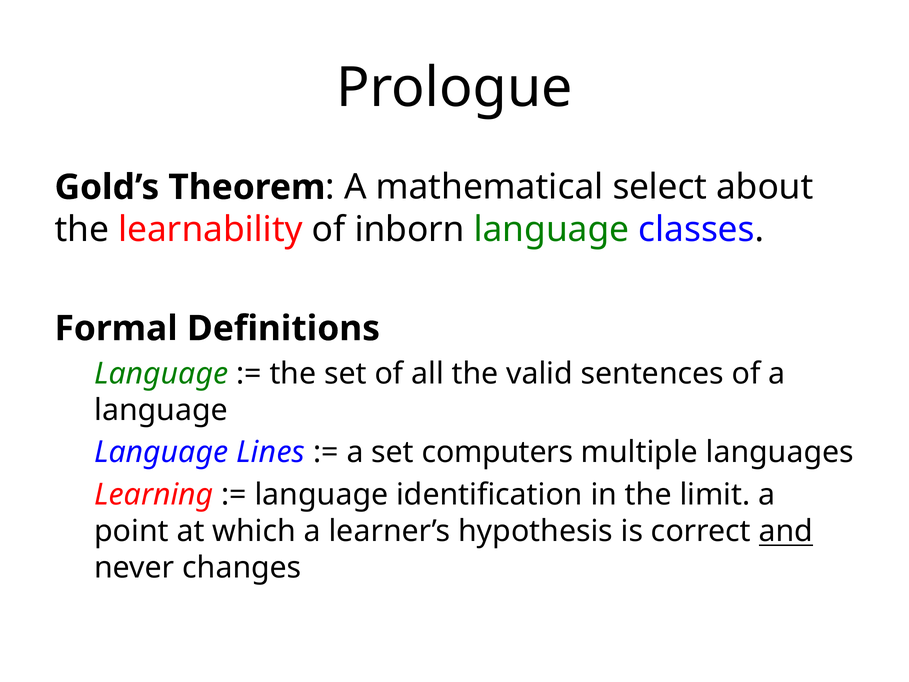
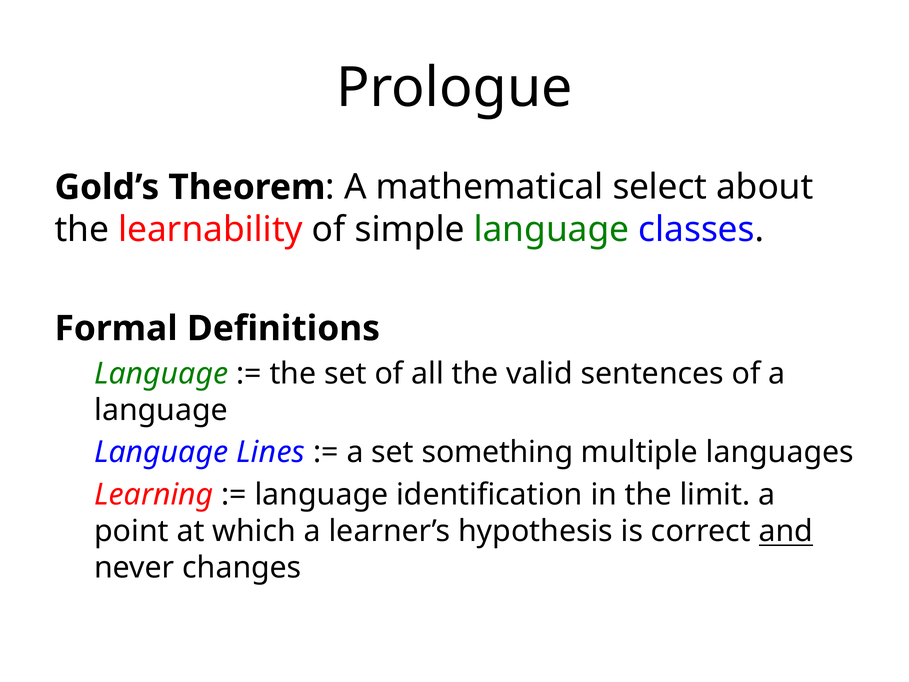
inborn: inborn -> simple (410, 230)
computers: computers -> something (497, 452)
